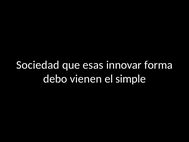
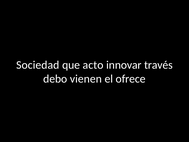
esas: esas -> acto (93, 65)
forma: forma -> través (158, 65)
simple: simple -> ofrece (131, 79)
